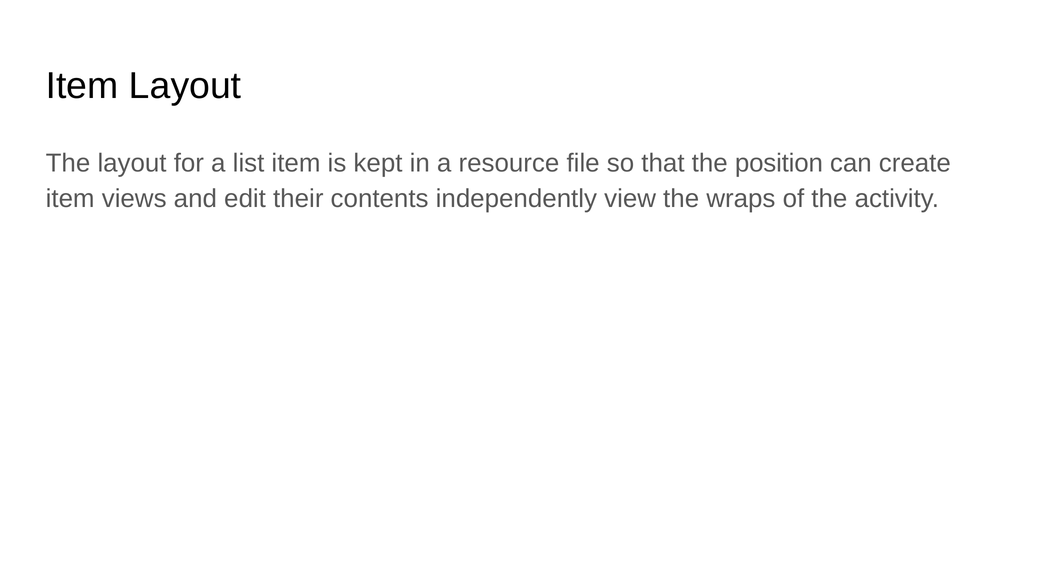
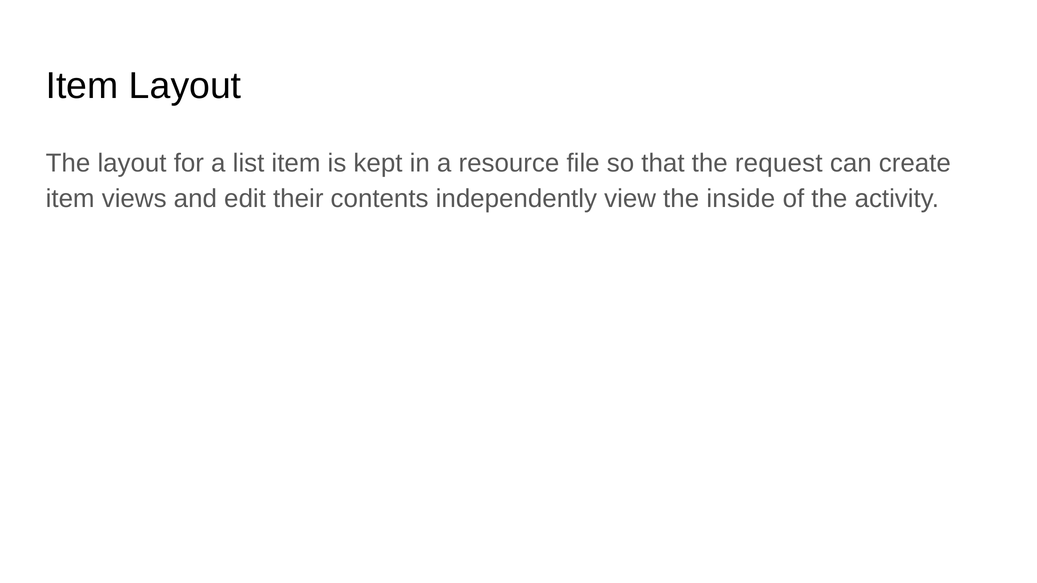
position: position -> request (779, 163)
wraps: wraps -> inside (741, 199)
